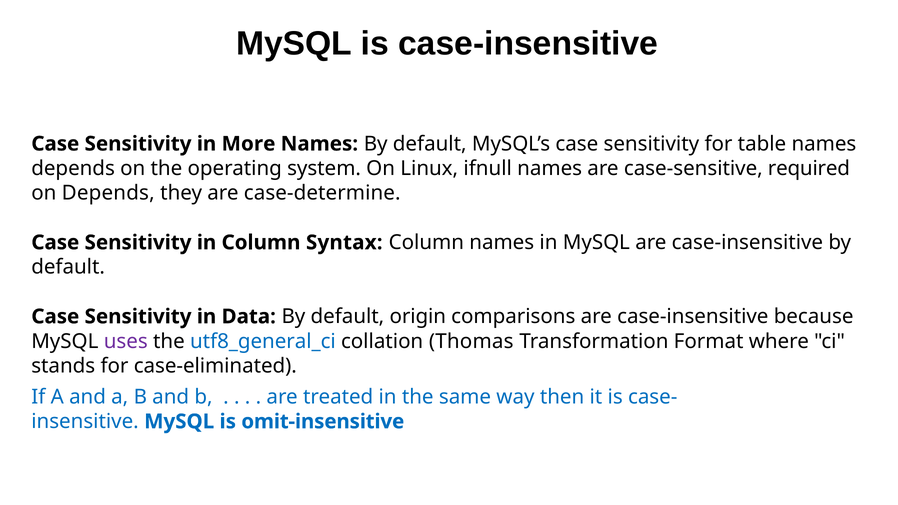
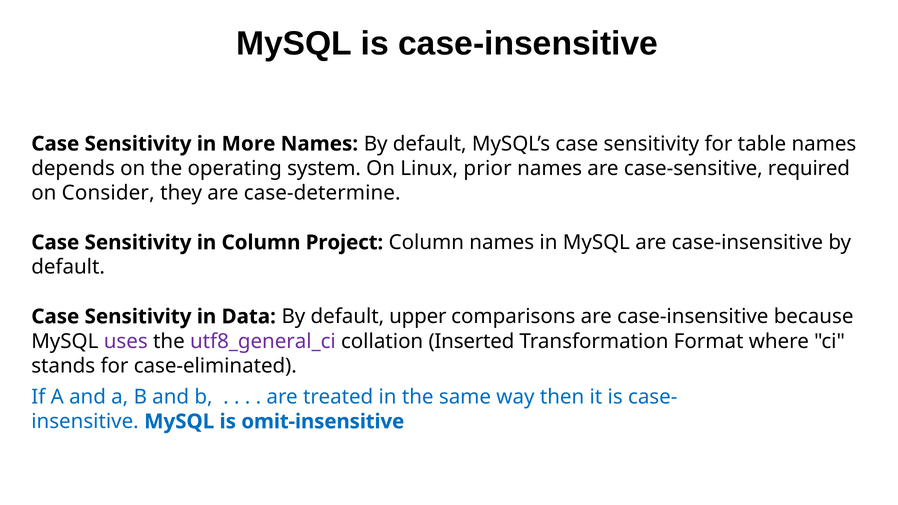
ifnull: ifnull -> prior (488, 169)
on Depends: Depends -> Consider (108, 193)
Syntax: Syntax -> Project (344, 243)
origin: origin -> upper (418, 317)
utf8_general_ci colour: blue -> purple (263, 341)
Thomas: Thomas -> Inserted (471, 341)
